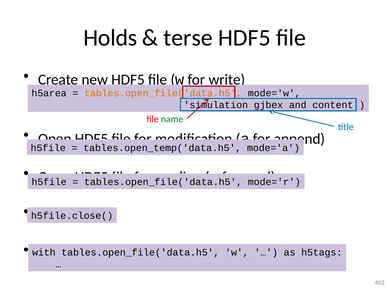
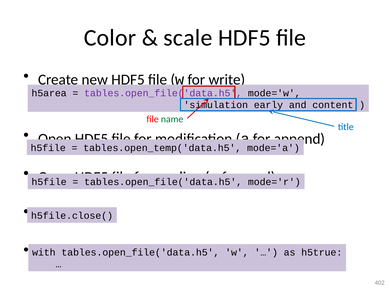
Holds: Holds -> Color (110, 38)
terse: terse -> scale (188, 38)
tables.open_file('data.h5 colour: orange -> purple (163, 93)
gjbex: gjbex -> early (268, 105)
h5tags: h5tags -> h5true (322, 253)
